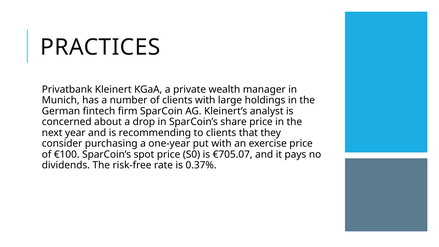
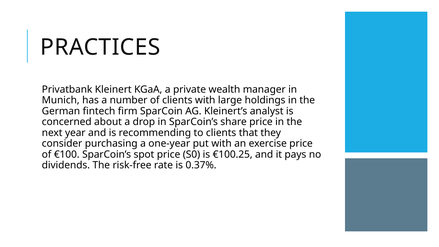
€705.07: €705.07 -> €100.25 (233, 154)
